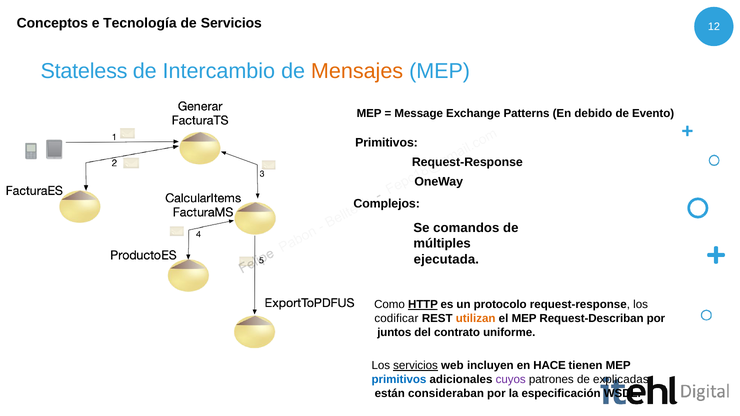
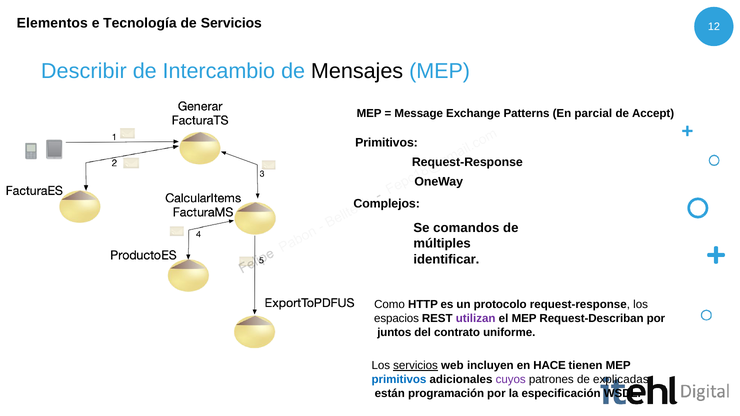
Conceptos: Conceptos -> Elementos (52, 23)
Stateless: Stateless -> Describir (84, 71)
Mensajes colour: orange -> black (357, 71)
debido: debido -> parcial (593, 114)
Evento: Evento -> Accept (653, 114)
ejecutada: ejecutada -> identificar (446, 259)
HTTP underline: present -> none (423, 305)
codificar: codificar -> espacios (397, 319)
utilizan colour: orange -> purple (476, 319)
consideraban: consideraban -> programación (446, 394)
